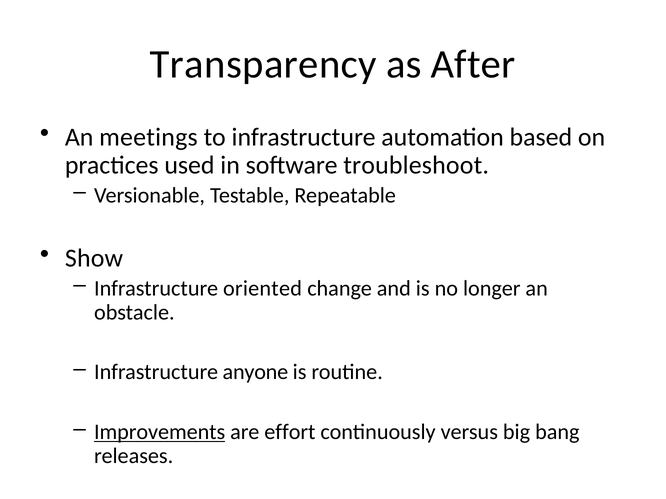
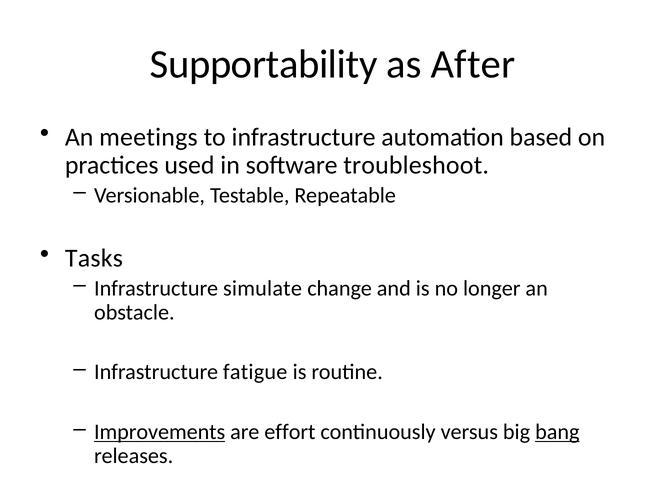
Transparency: Transparency -> Supportability (264, 64)
Show: Show -> Tasks (94, 258)
oriented: oriented -> simulate (262, 289)
anyone: anyone -> fatigue (255, 373)
bang underline: none -> present (557, 432)
